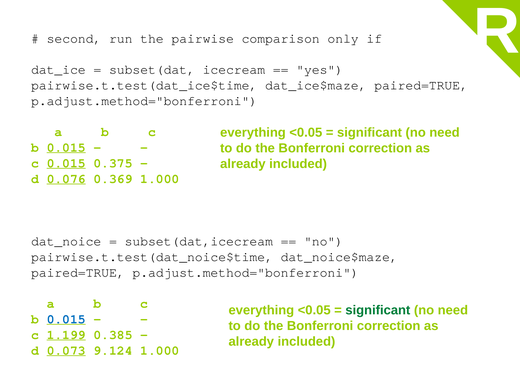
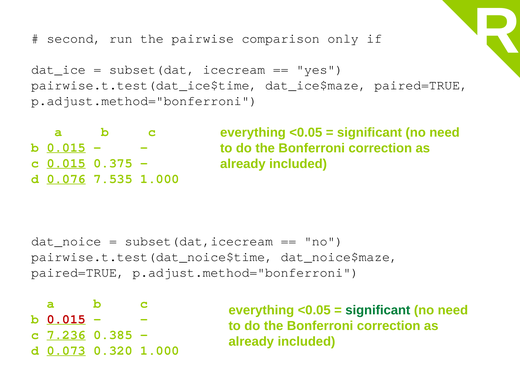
0.369: 0.369 -> 7.535 (113, 179)
0.015 colour: blue -> red (66, 319)
1.199: 1.199 -> 7.236 (66, 335)
9.124: 9.124 -> 0.320 (113, 350)
